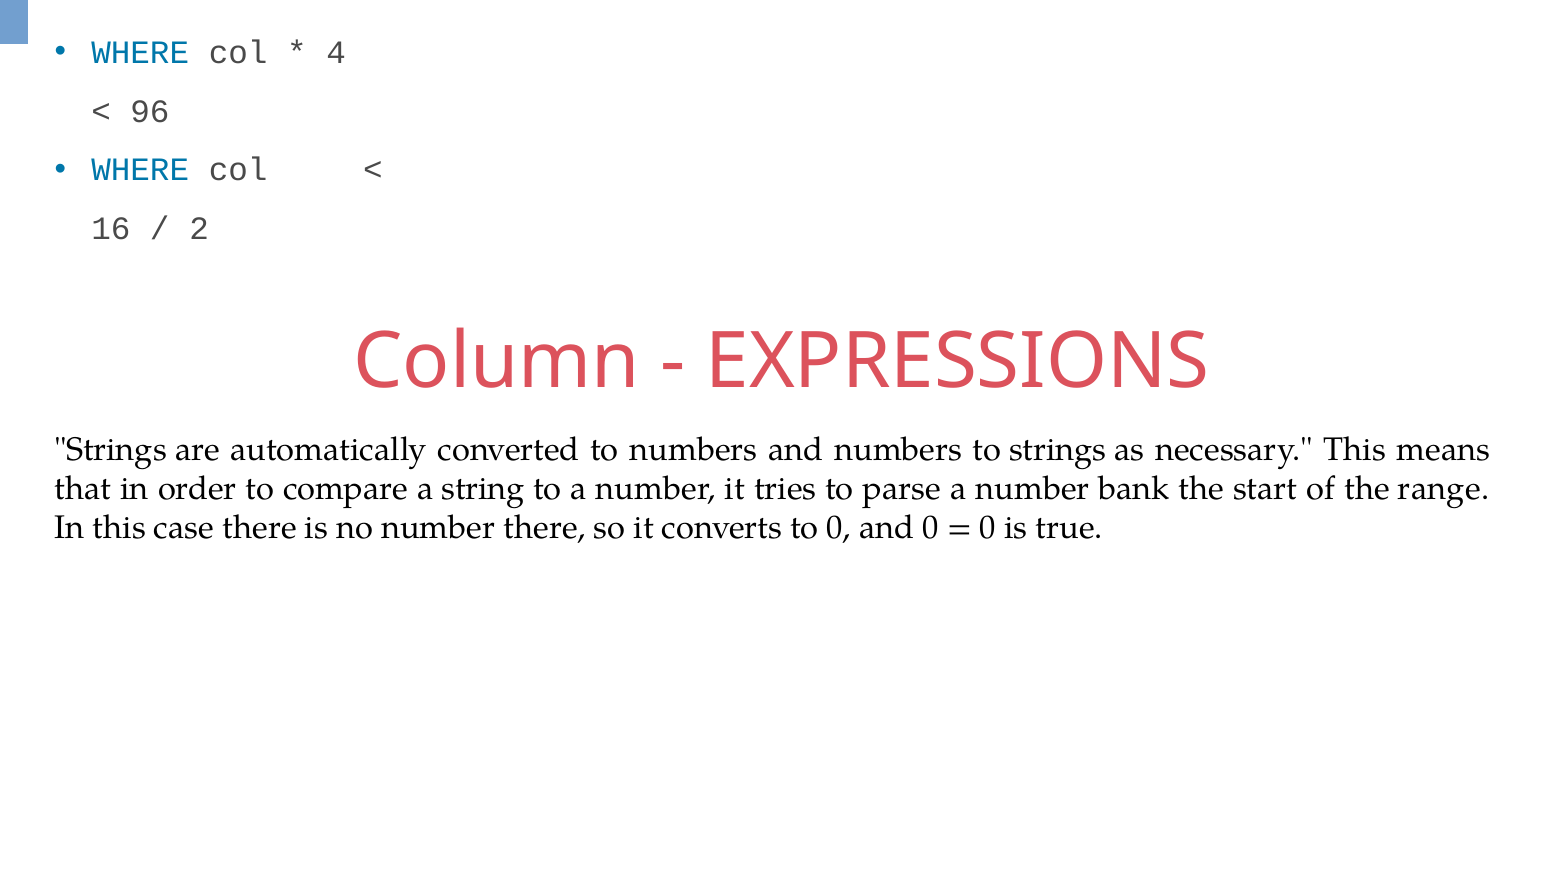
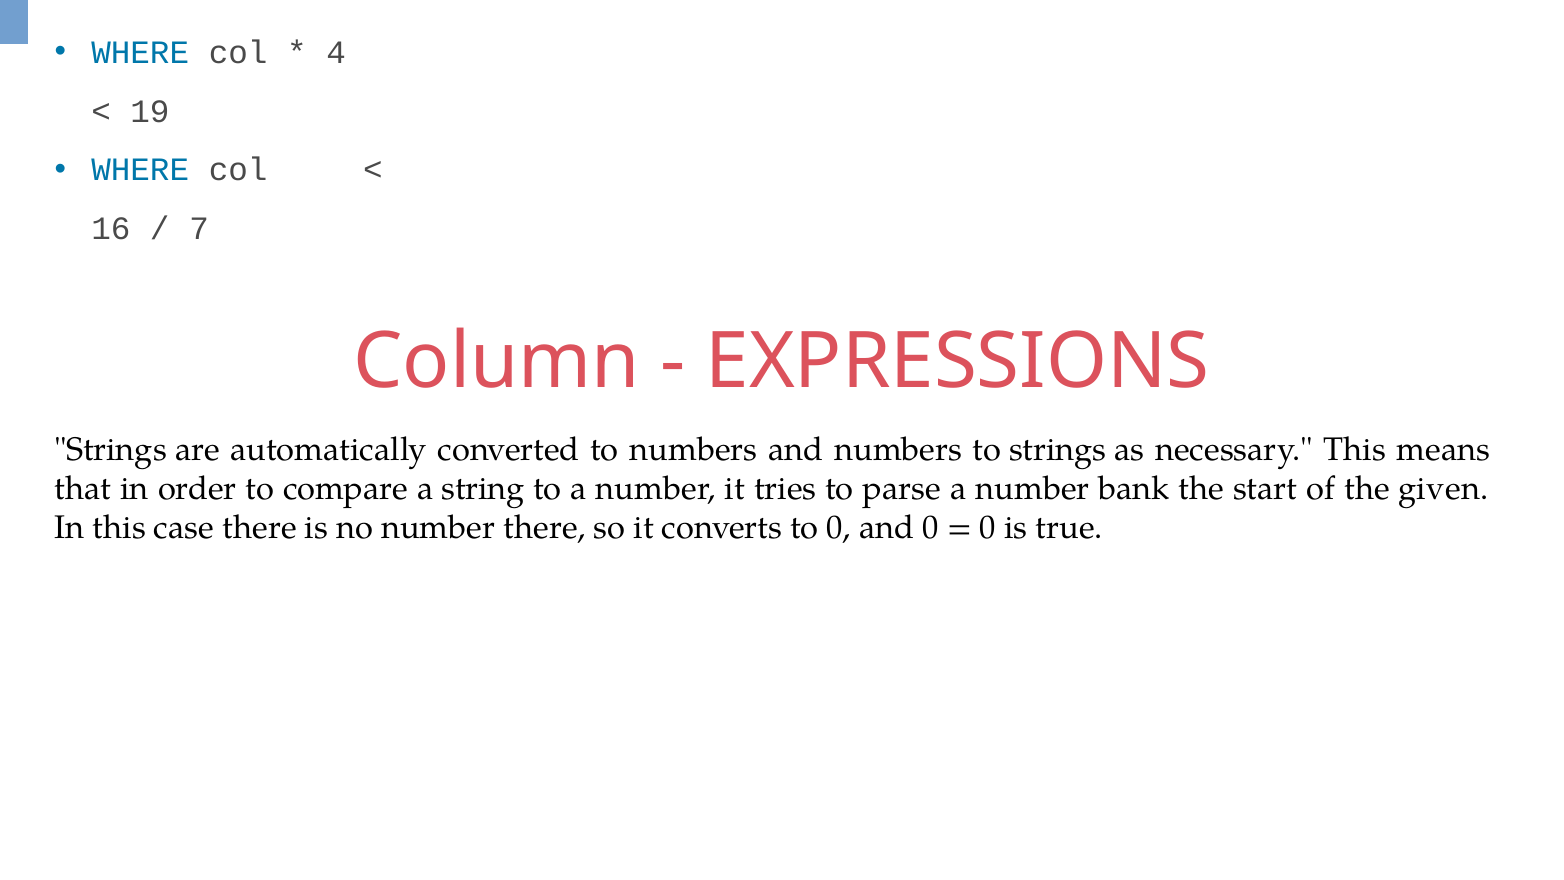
96: 96 -> 19 (150, 111)
2: 2 -> 7 (199, 229)
range: range -> given (1444, 488)
